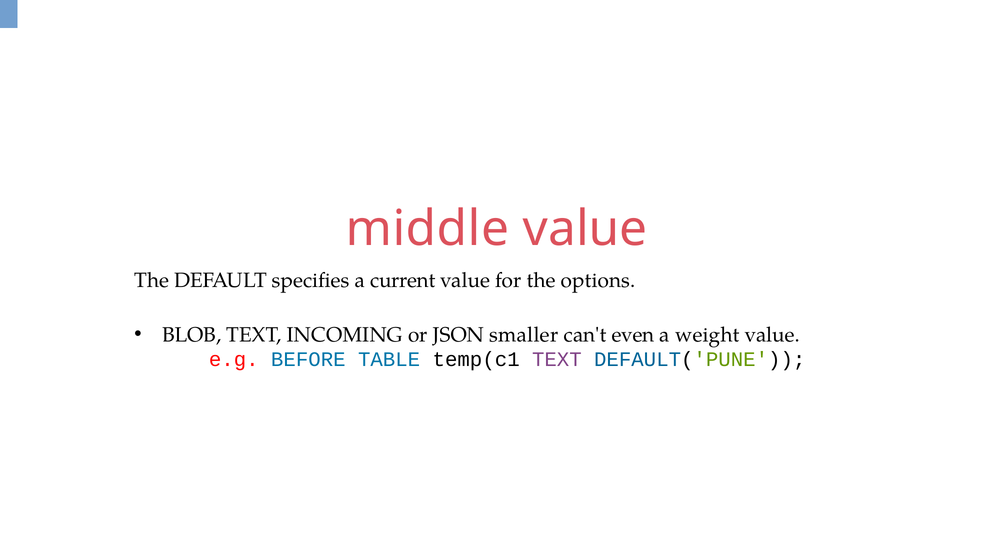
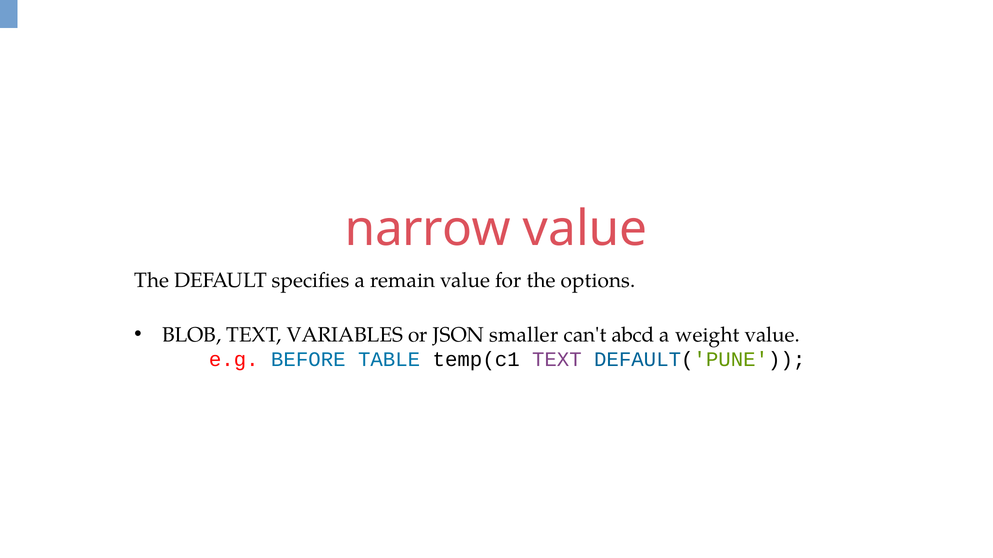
middle: middle -> narrow (428, 229)
current: current -> remain (403, 281)
INCOMING: INCOMING -> VARIABLES (345, 335)
even: even -> abcd (633, 335)
